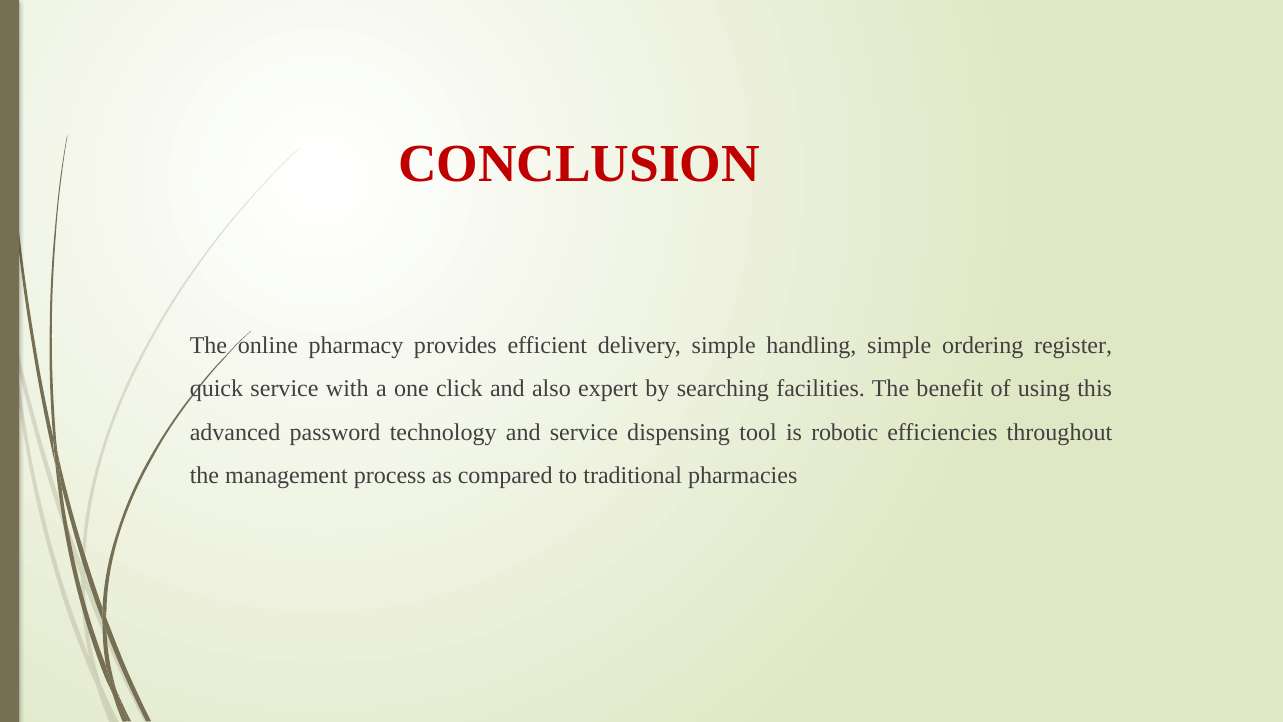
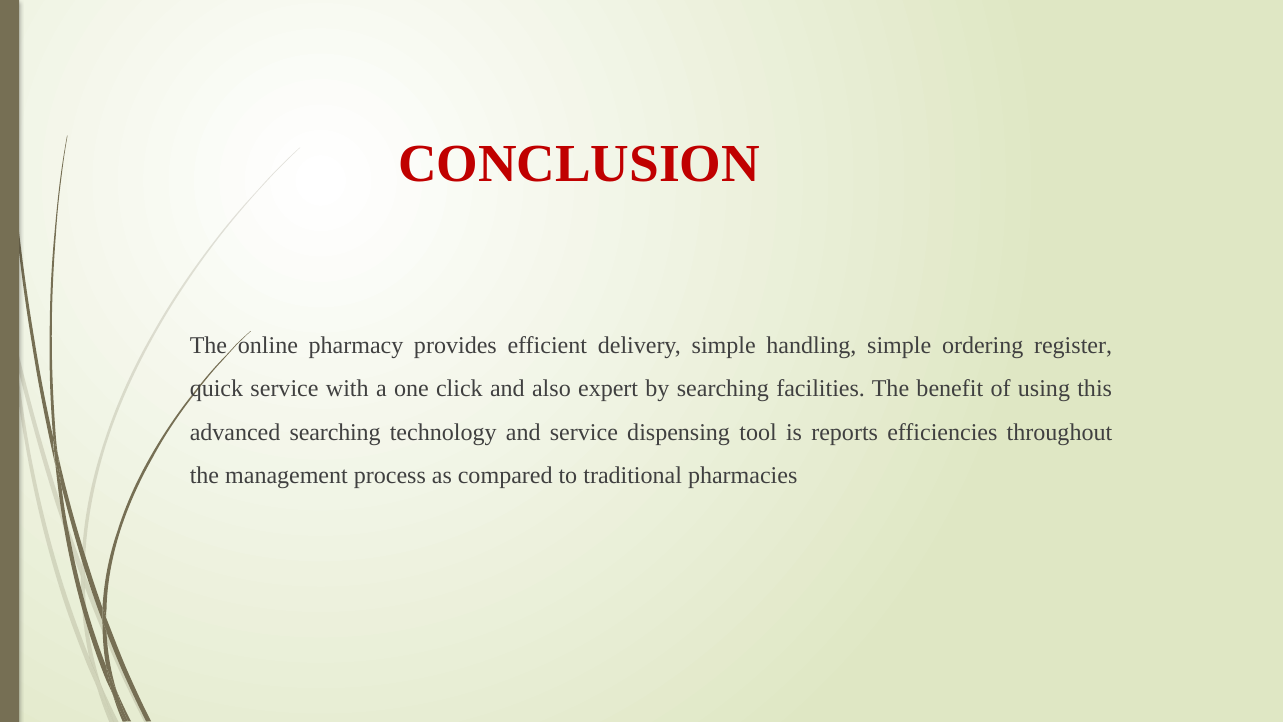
advanced password: password -> searching (335, 432)
robotic: robotic -> reports (845, 432)
